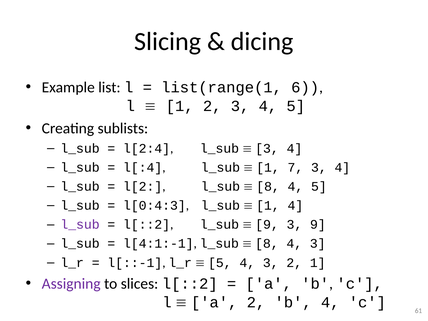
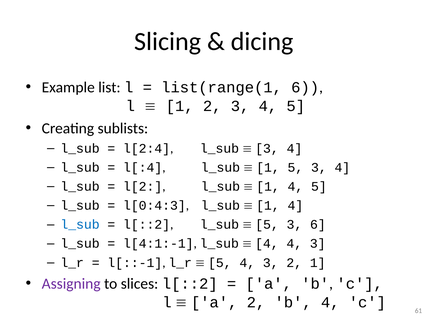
1 7: 7 -> 5 (295, 168)
8: 8 -> 1 (268, 187)
l_sub colour: purple -> blue (80, 225)
9: 9 -> 5 (267, 225)
3 9: 9 -> 6 (318, 225)
8: 8 -> 4 (267, 244)
